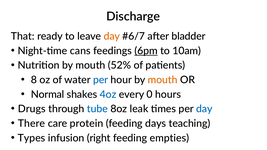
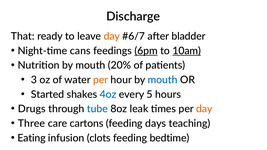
10am underline: none -> present (187, 51)
52%: 52% -> 20% (120, 65)
8: 8 -> 3 (34, 80)
per colour: blue -> orange (101, 80)
mouth colour: orange -> blue (163, 80)
Normal: Normal -> Started (48, 95)
0: 0 -> 5 (150, 95)
day colour: blue -> orange (204, 109)
There: There -> Three (31, 124)
protein: protein -> cartons (87, 124)
Types: Types -> Eating (32, 138)
right: right -> clots (99, 138)
empties: empties -> bedtime (169, 138)
